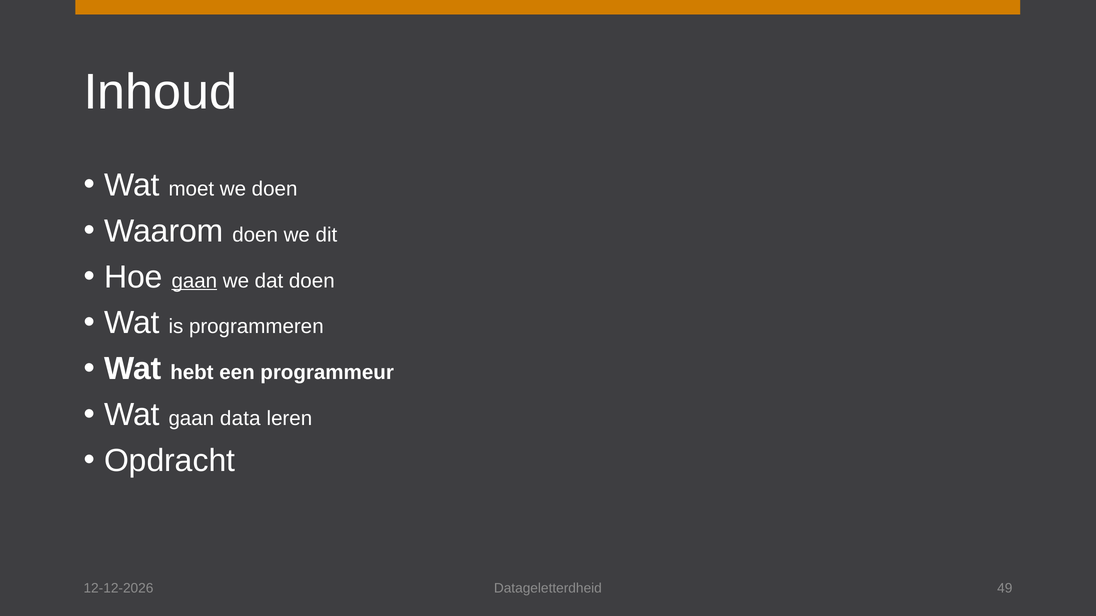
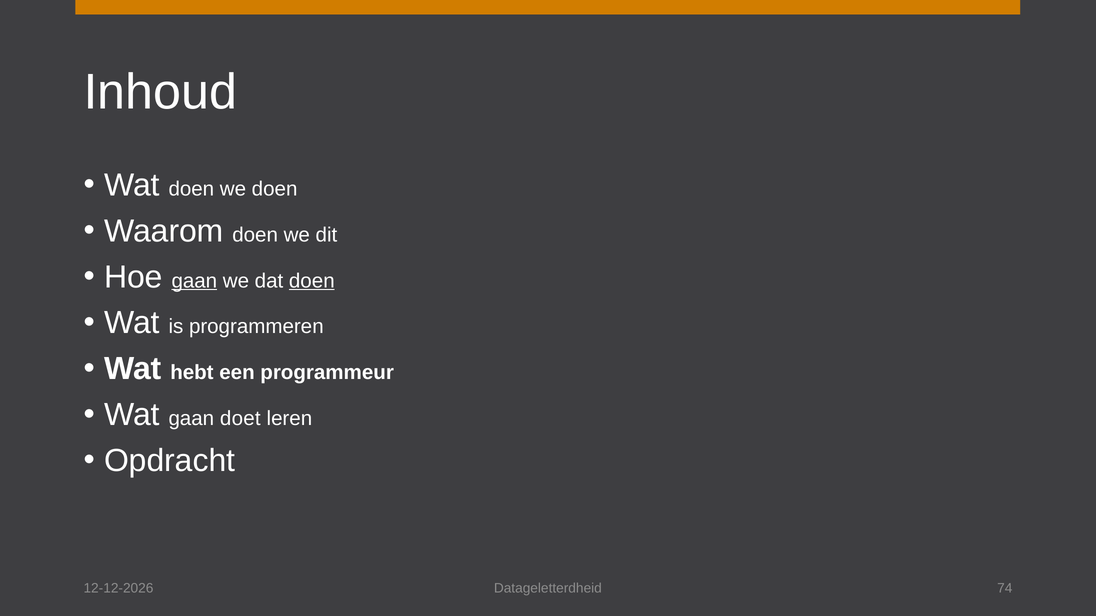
Wat moet: moet -> doen (191, 189)
doen underline: none -> present (312, 281)
data: data -> doet (240, 419)
49: 49 -> 74 (1005, 589)
